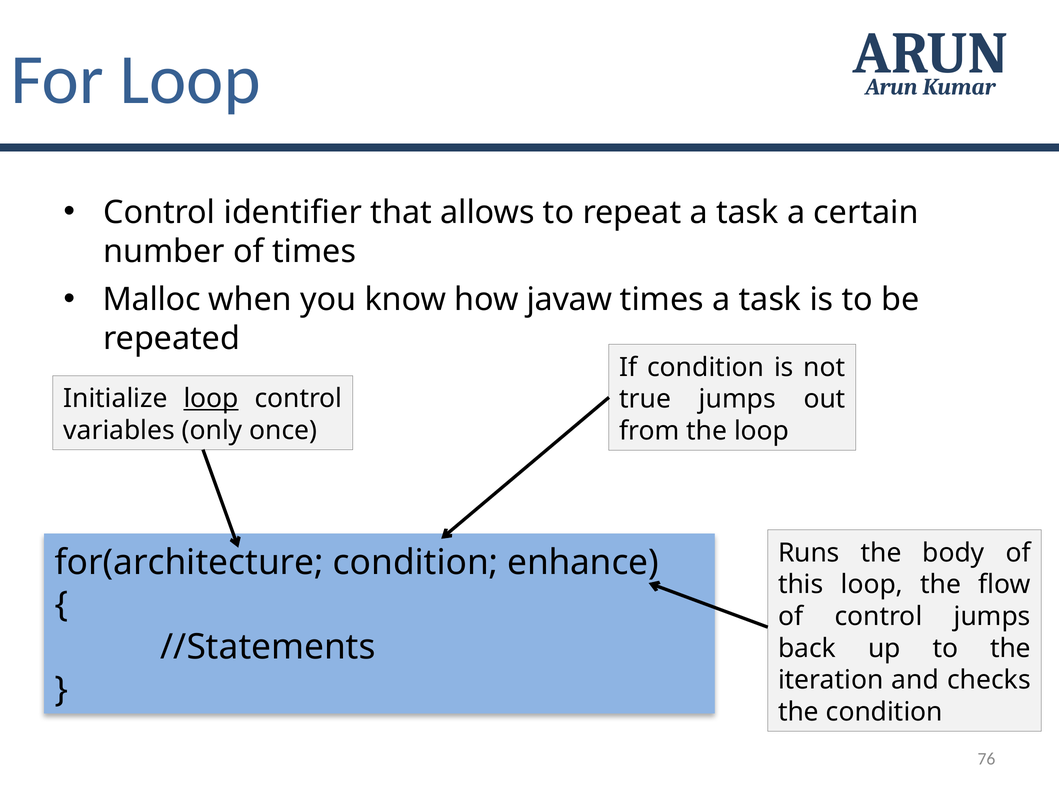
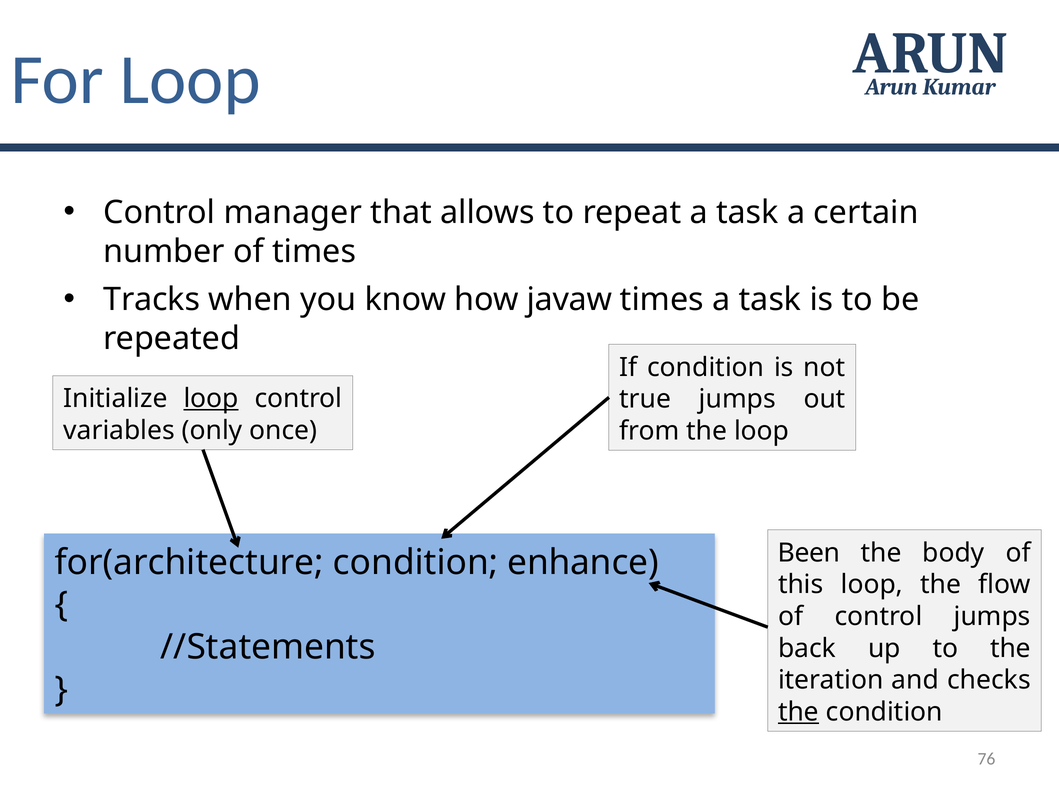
identifier: identifier -> manager (293, 212)
Malloc: Malloc -> Tracks (152, 299)
Runs: Runs -> Been (809, 552)
the underline: none -> present (799, 711)
